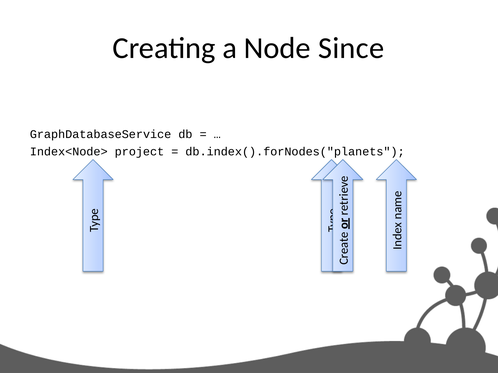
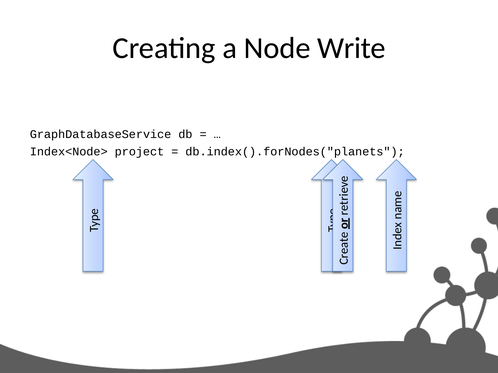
Since: Since -> Write (351, 48)
